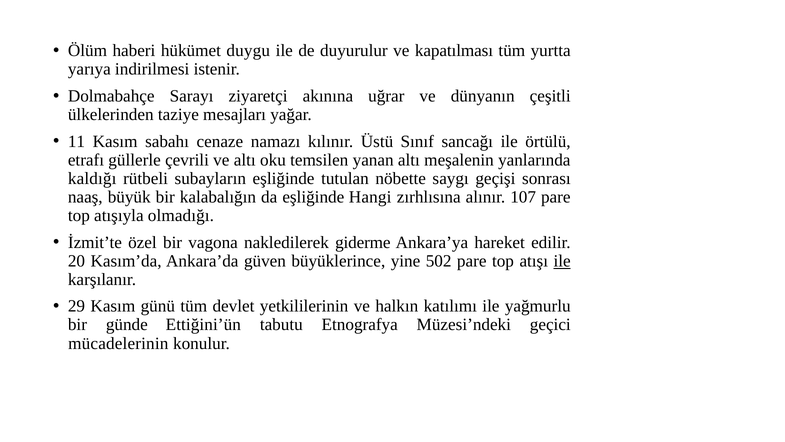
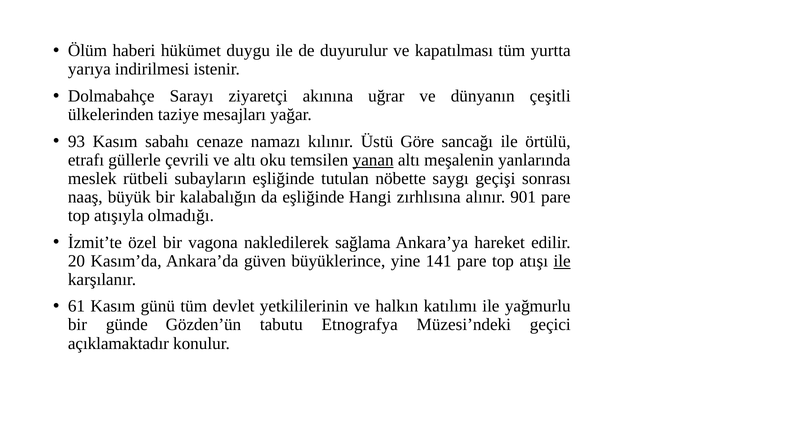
11: 11 -> 93 (77, 141)
Sınıf: Sınıf -> Göre (417, 141)
yanan underline: none -> present (373, 160)
kaldığı: kaldığı -> meslek (92, 178)
107: 107 -> 901 (523, 197)
giderme: giderme -> sağlama (363, 242)
502: 502 -> 141 (439, 261)
29: 29 -> 61 (77, 306)
Ettiğini’ün: Ettiğini’ün -> Gözden’ün (203, 324)
mücadelerinin: mücadelerinin -> açıklamaktadır (118, 343)
